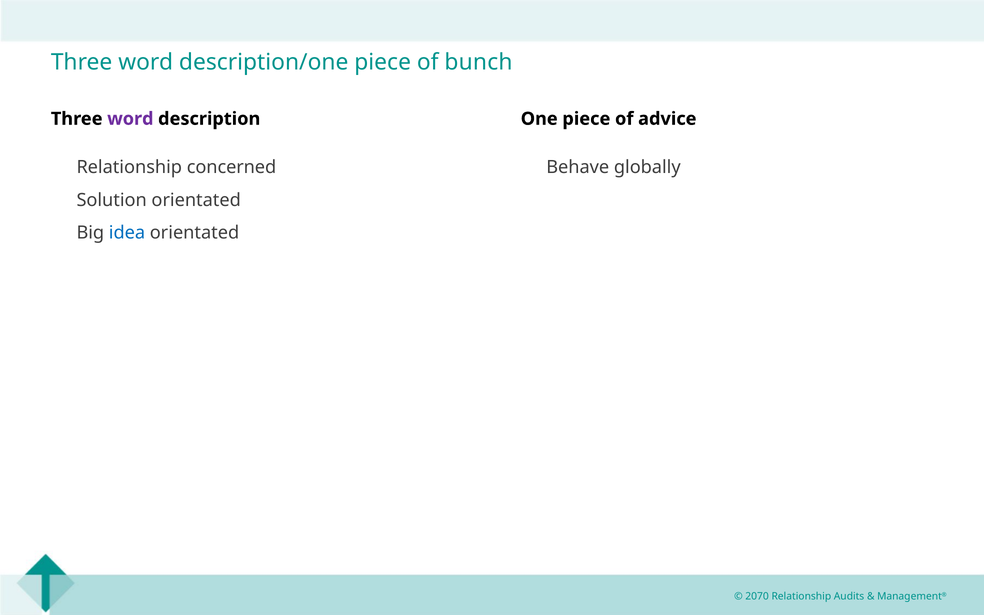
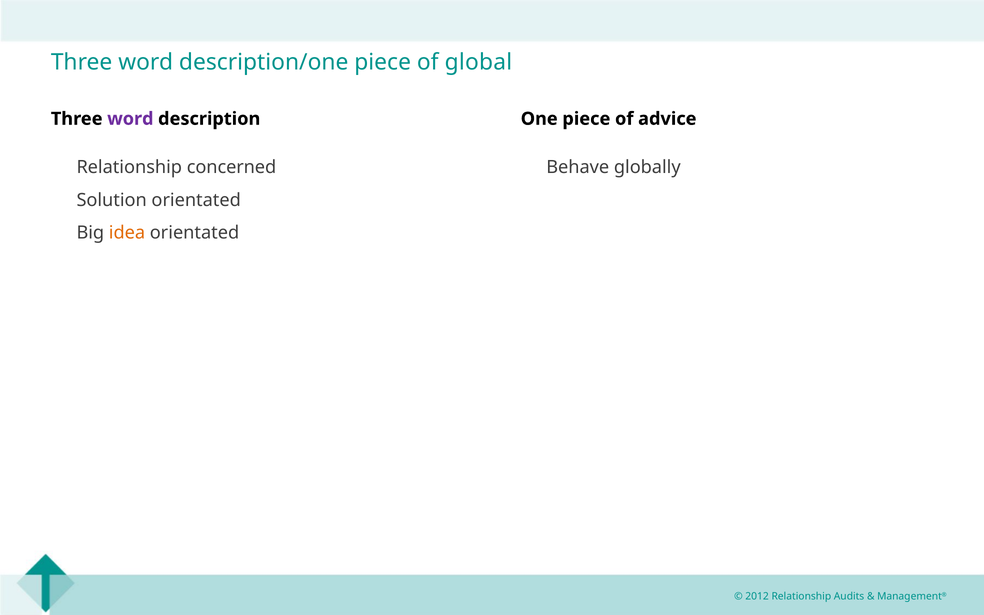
bunch: bunch -> global (478, 62)
idea colour: blue -> orange (127, 233)
2070: 2070 -> 2012 (757, 596)
